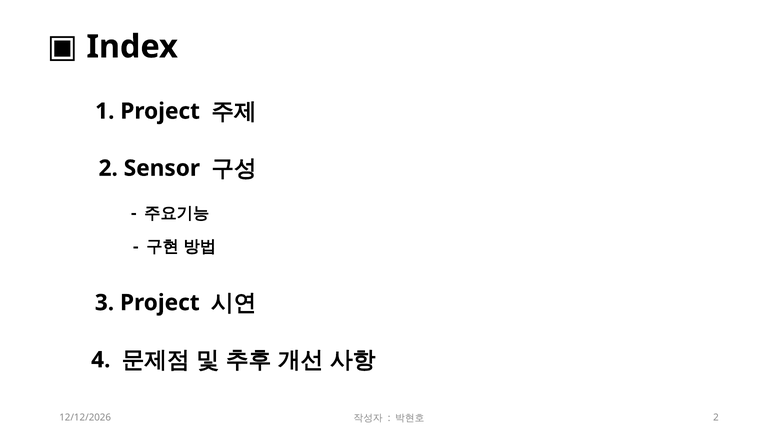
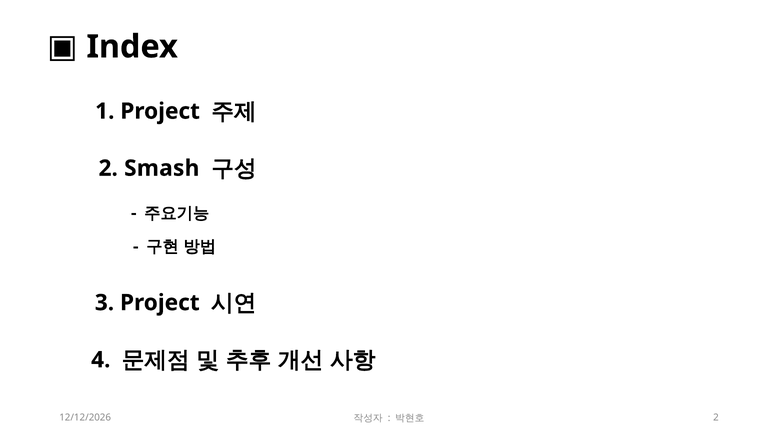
Sensor: Sensor -> Smash (162, 168)
